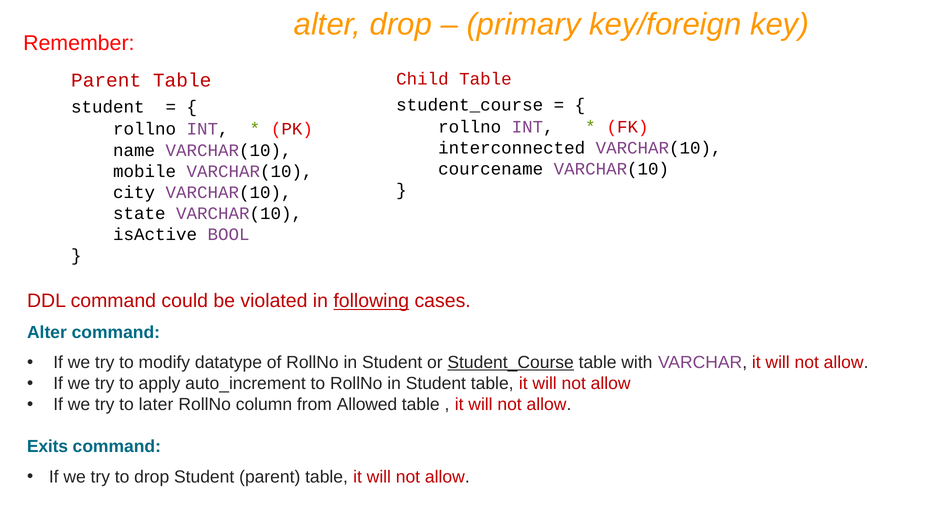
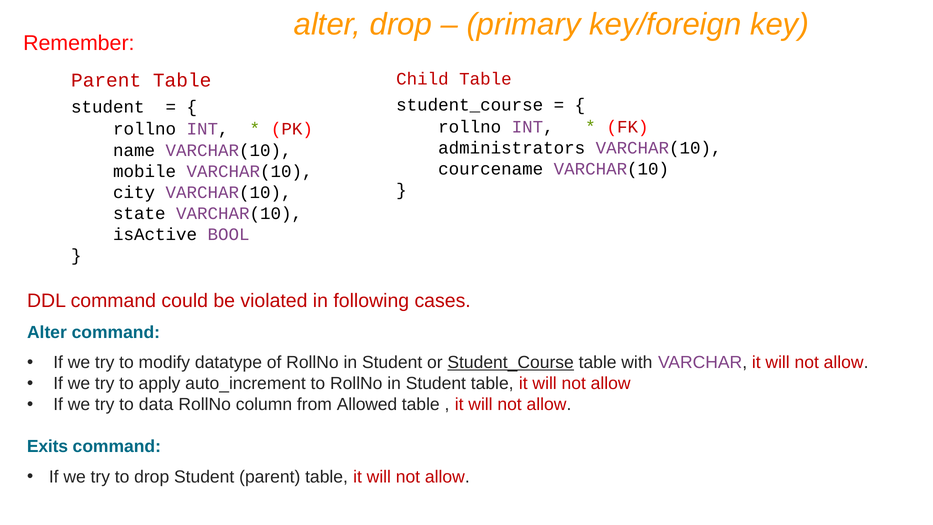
interconnected: interconnected -> administrators (512, 148)
following underline: present -> none (371, 301)
later: later -> data (156, 405)
